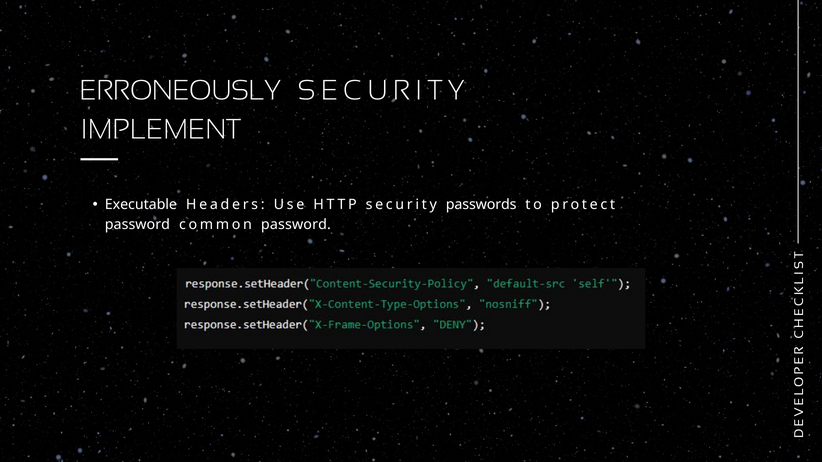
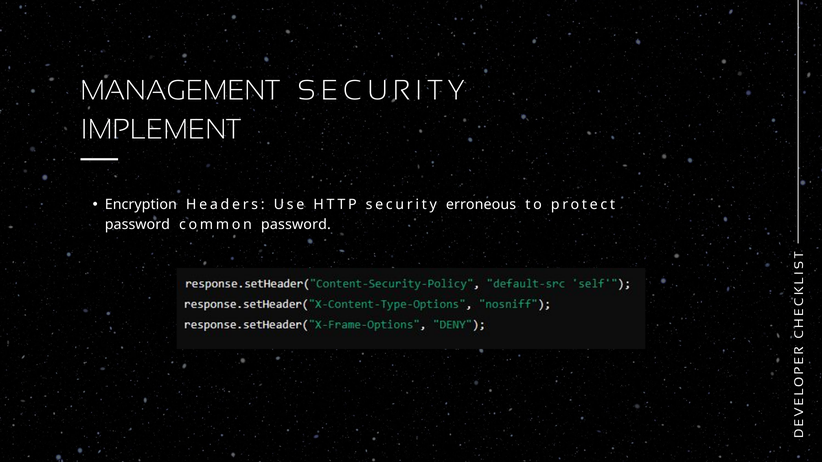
ERRONEOUSLY: ERRONEOUSLY -> MANAGEMENT (181, 90)
Executable: Executable -> Encryption (141, 205)
passwords: passwords -> erroneous (481, 205)
